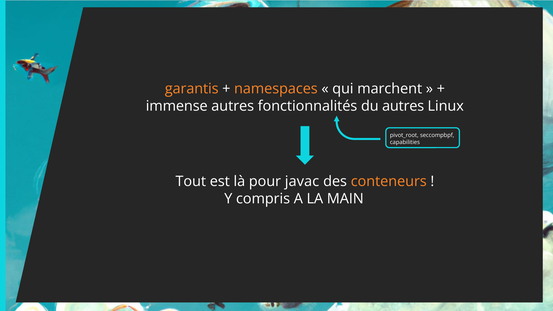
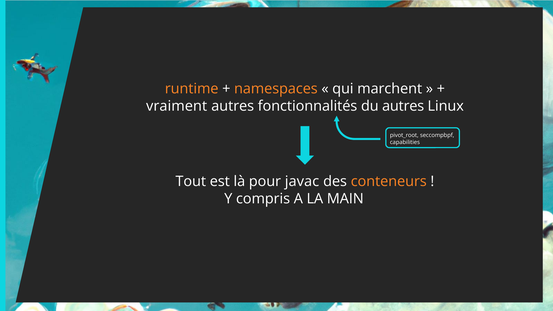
garantis: garantis -> runtime (192, 89)
immense: immense -> vraiment (177, 106)
